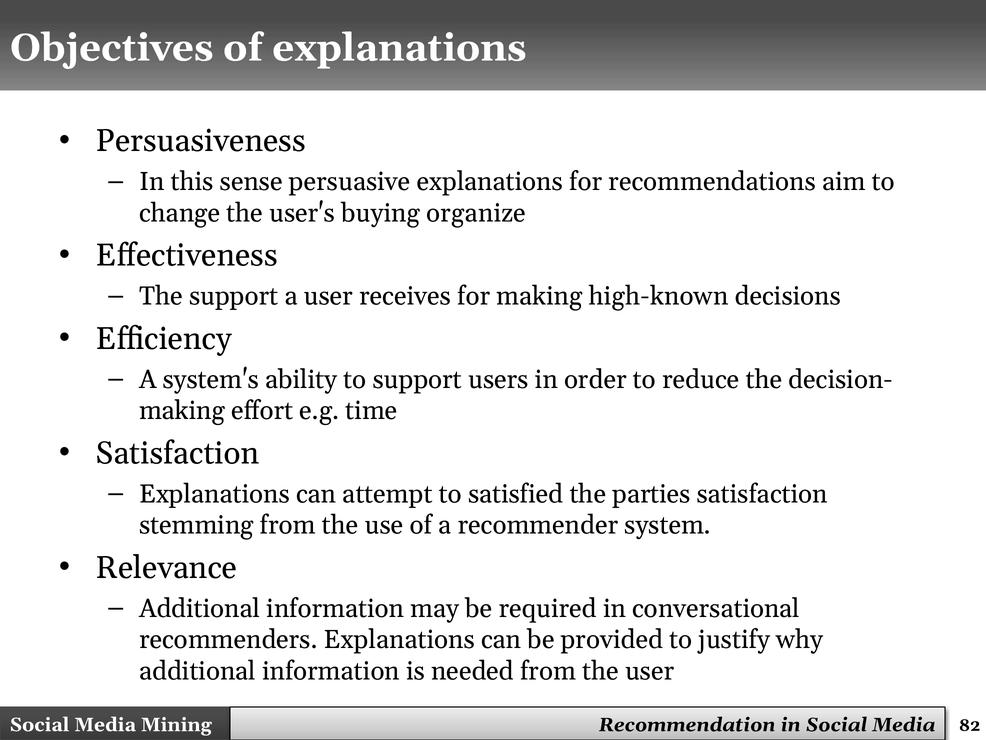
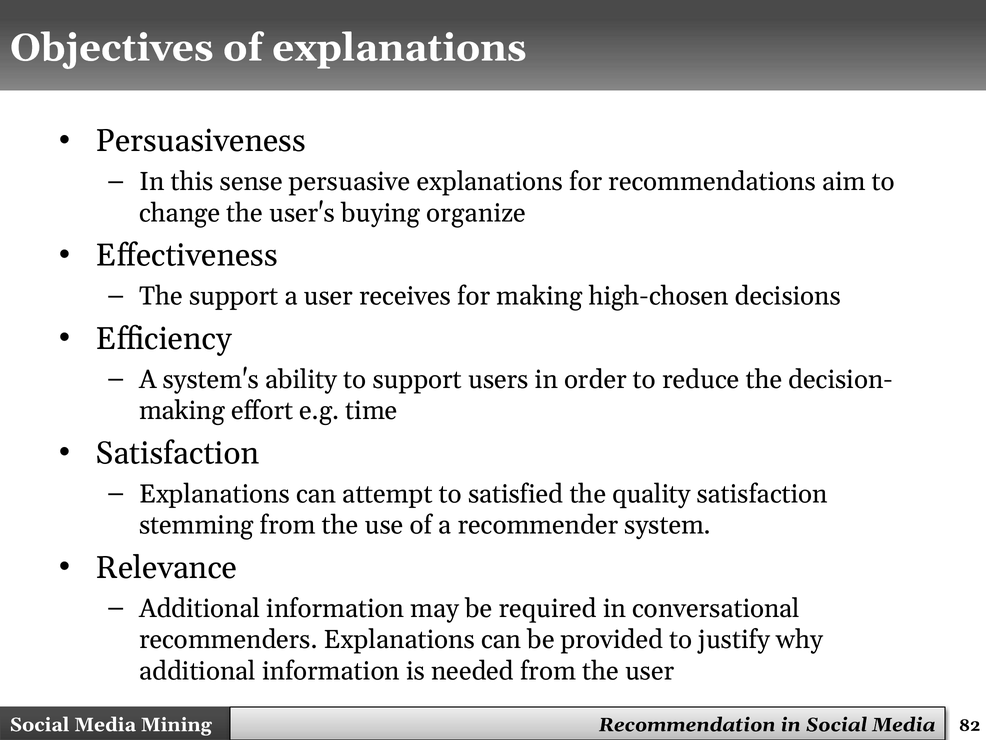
high-known: high-known -> high-chosen (659, 296)
parties: parties -> quality (651, 494)
